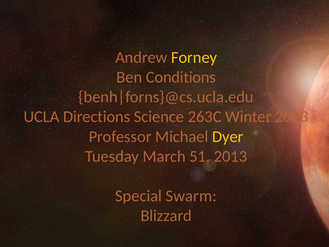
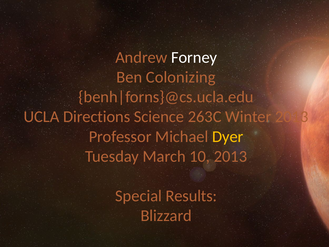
Forney colour: yellow -> white (194, 57)
Conditions: Conditions -> Colonizing (181, 77)
51: 51 -> 10 (200, 156)
Swarm: Swarm -> Results (191, 196)
